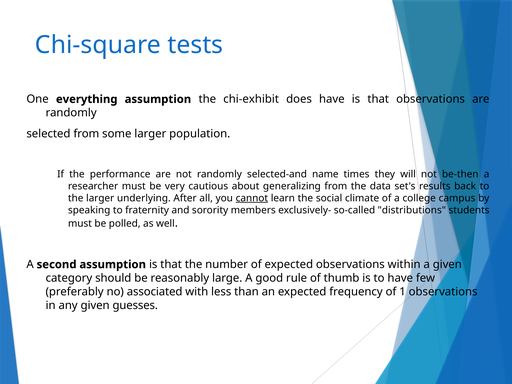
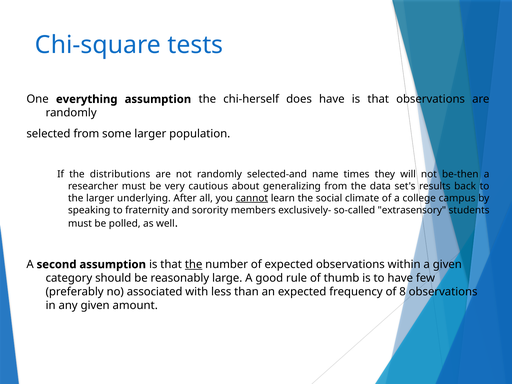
chi-exhibit: chi-exhibit -> chi-herself (251, 99)
performance: performance -> distributions (120, 174)
distributions: distributions -> extrasensory (412, 210)
the underline: none -> present (194, 264)
1: 1 -> 8 (403, 292)
guesses: guesses -> amount (135, 305)
